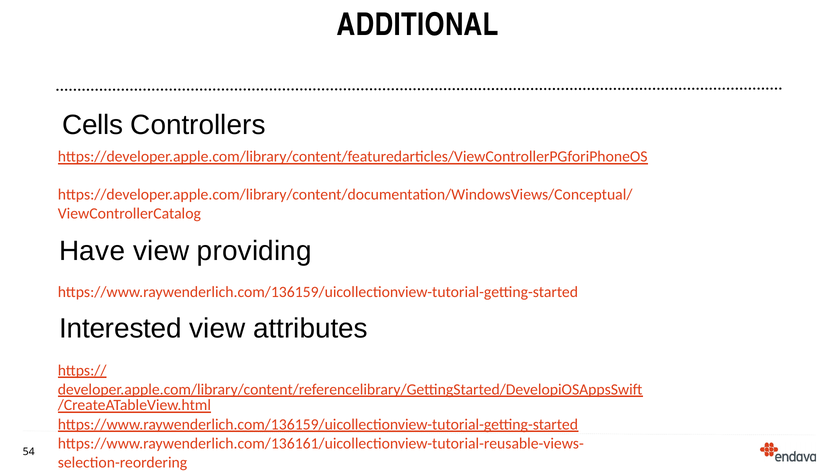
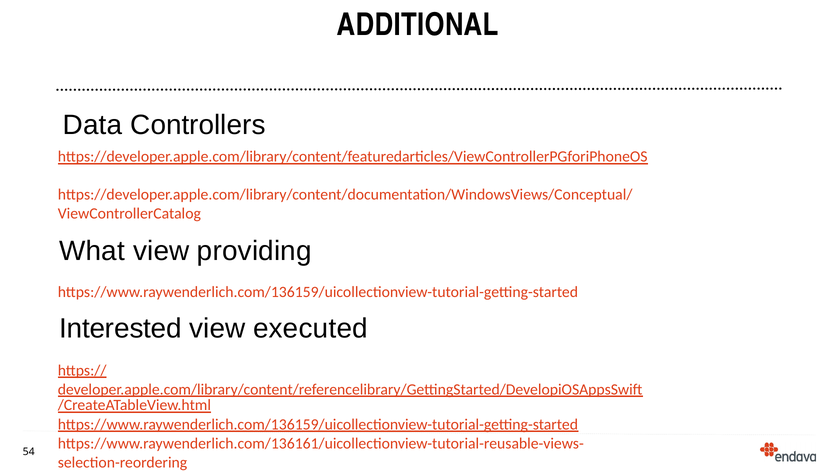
Cells: Cells -> Data (92, 125)
Have: Have -> What (92, 251)
attributes: attributes -> executed (310, 329)
